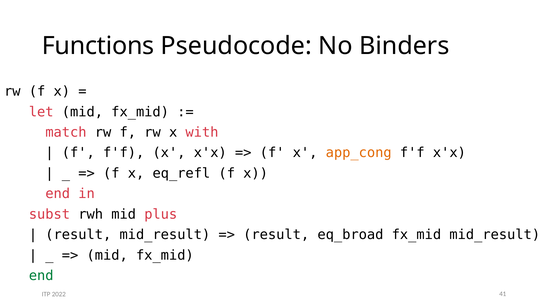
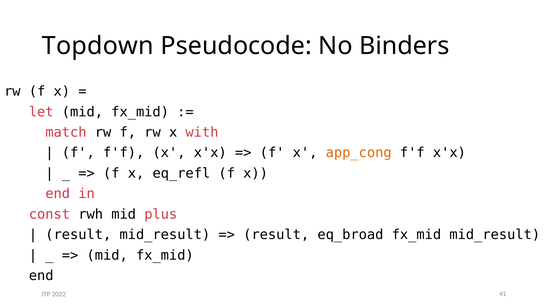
Functions: Functions -> Topdown (98, 46)
subst: subst -> const (49, 214)
end colour: green -> black (41, 276)
